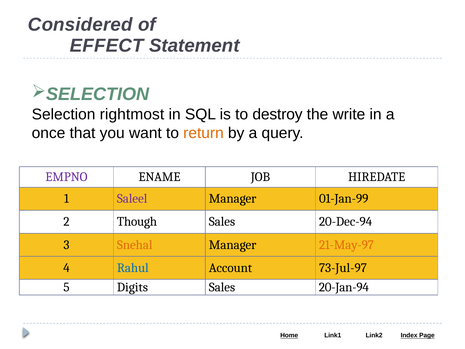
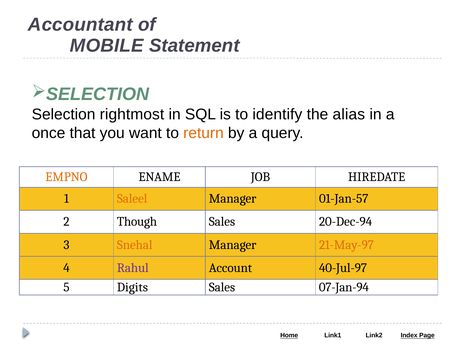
Considered: Considered -> Accountant (80, 25)
EFFECT: EFFECT -> MOBILE (107, 46)
destroy: destroy -> identify (277, 114)
write: write -> alias (349, 114)
EMPNO colour: purple -> orange (66, 177)
Saleel colour: purple -> orange (132, 199)
01-Jan-99: 01-Jan-99 -> 01-Jan-57 (344, 199)
Rahul colour: blue -> purple (133, 268)
73-Jul-97: 73-Jul-97 -> 40-Jul-97 (343, 268)
20-Jan-94: 20-Jan-94 -> 07-Jan-94 (344, 287)
